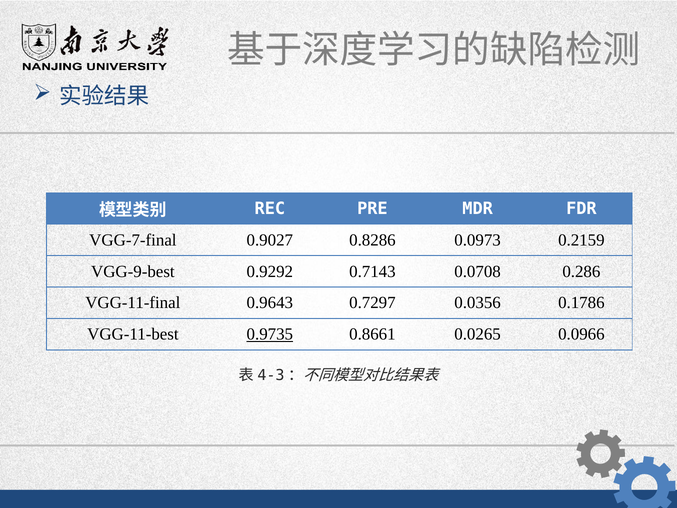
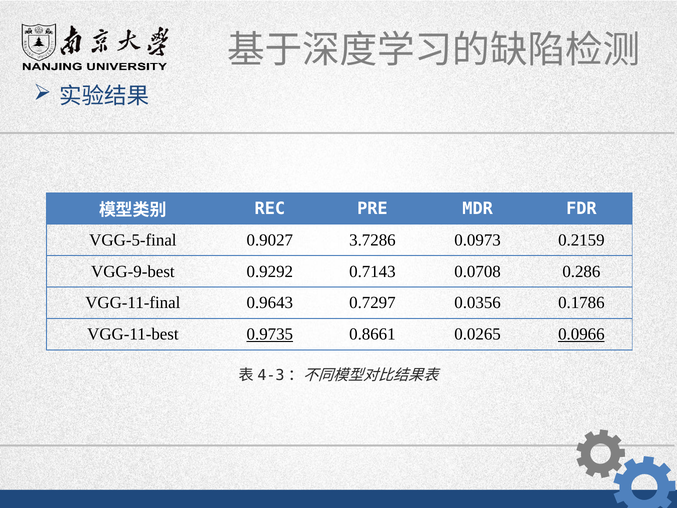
VGG-7-final: VGG-7-final -> VGG-5-final (133, 240)
0.8286: 0.8286 -> 3.7286 (372, 240)
0.0966 underline: none -> present (581, 334)
